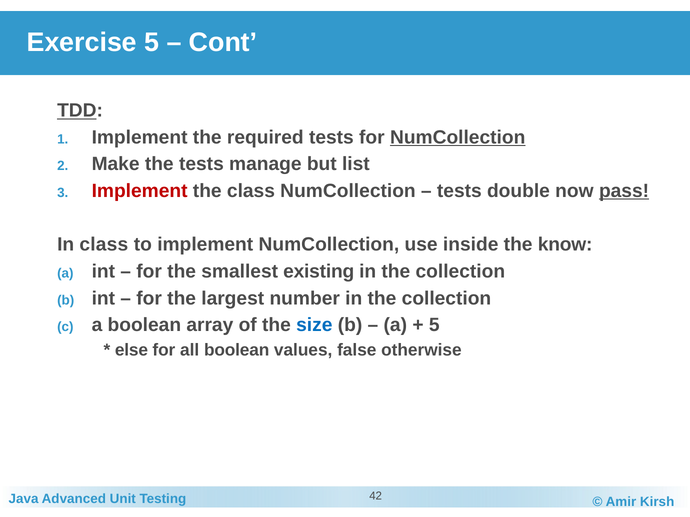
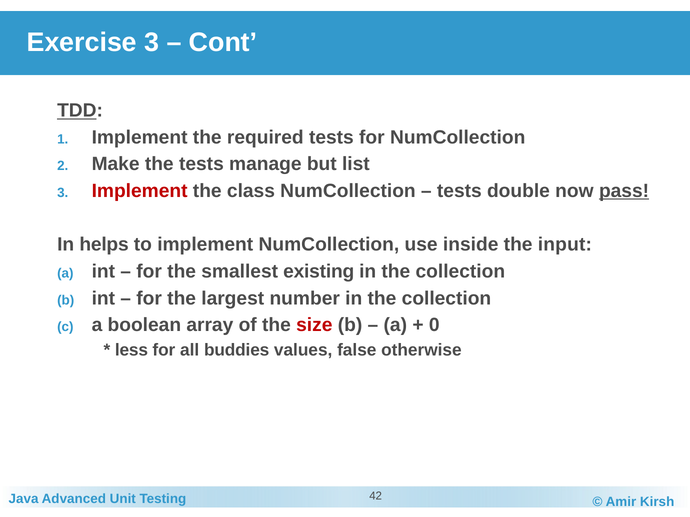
Exercise 5: 5 -> 3 (152, 42)
NumCollection underline: present -> none (458, 137)
In class: class -> helps (104, 245)
know: know -> input (565, 245)
size colour: blue -> red (314, 325)
5: 5 -> 0 (434, 325)
else: else -> less (131, 350)
all boolean: boolean -> buddies (237, 350)
